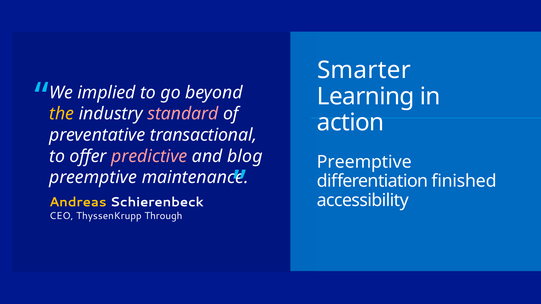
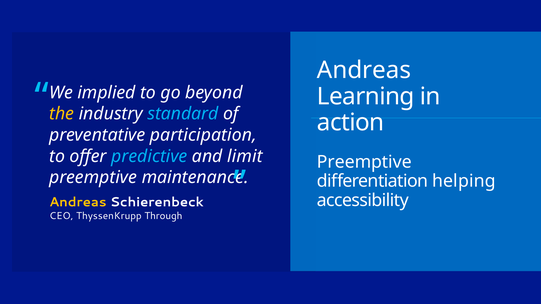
Smarter: Smarter -> Andreas (364, 70)
standard colour: pink -> light blue (183, 114)
transactional: transactional -> participation (203, 135)
predictive colour: pink -> light blue (149, 156)
blog: blog -> limit (245, 156)
finished: finished -> helping (464, 181)
